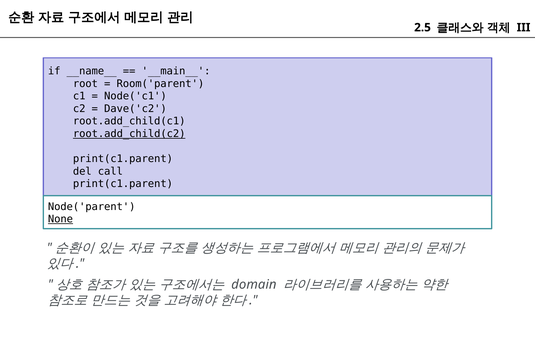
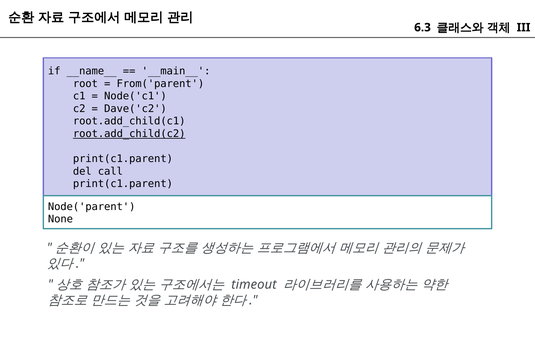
2.5: 2.5 -> 6.3 (423, 27)
Room('parent: Room('parent -> From('parent (160, 84)
None underline: present -> none (60, 219)
domain: domain -> timeout (254, 284)
